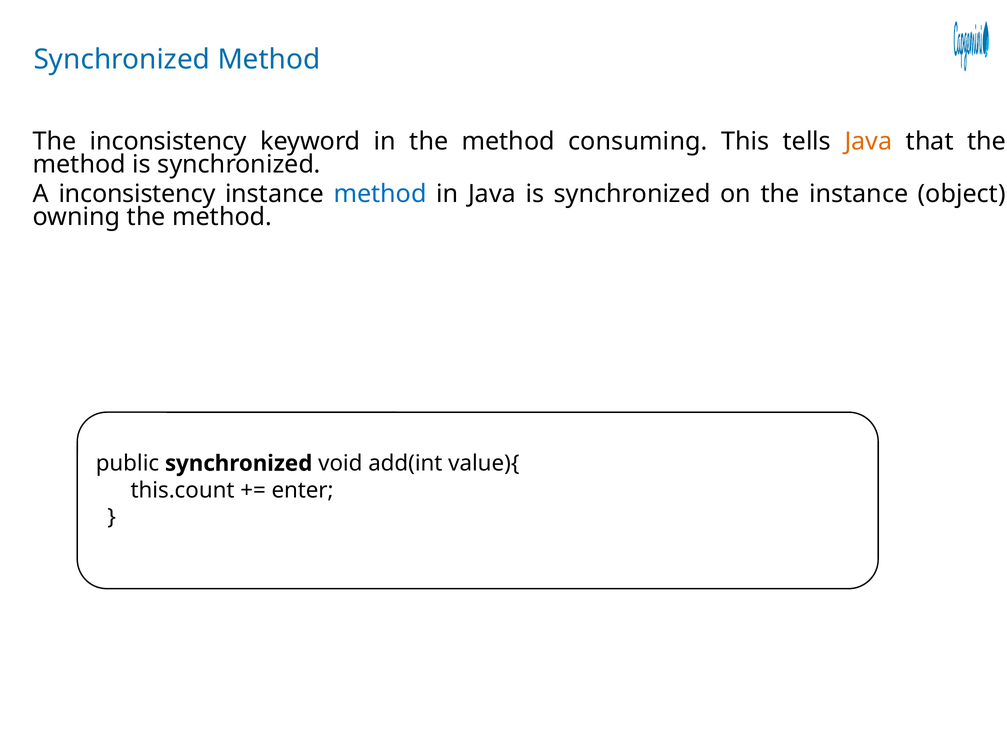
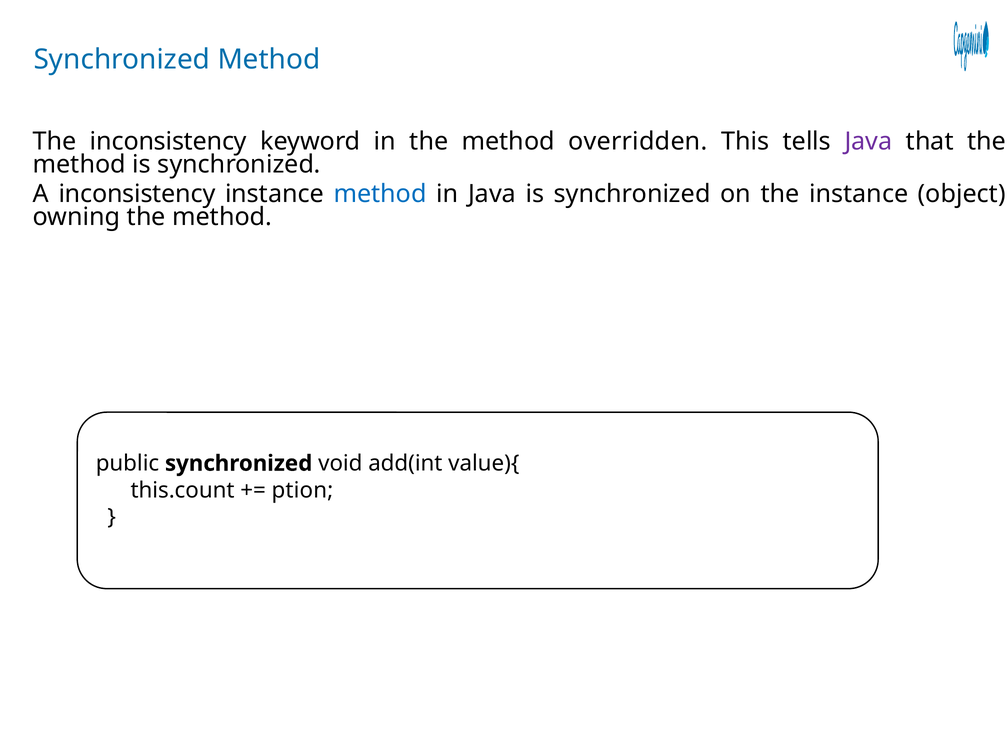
consuming: consuming -> overridden (638, 141)
Java colour: orange -> purple (868, 141)
enter: enter -> ption (302, 490)
